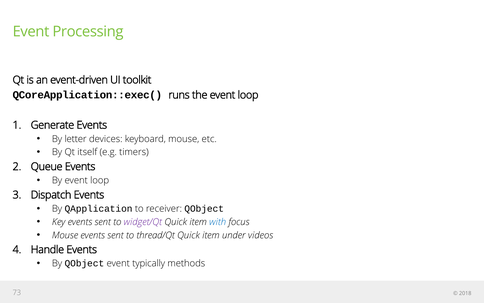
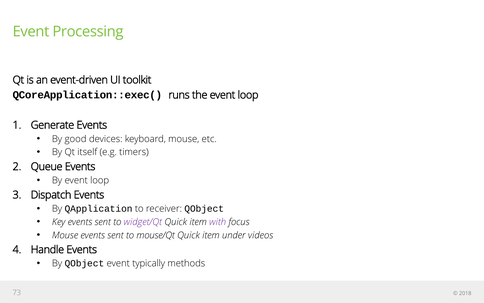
letter: letter -> good (76, 139)
with colour: blue -> purple (218, 222)
thread/Qt: thread/Qt -> mouse/Qt (156, 235)
